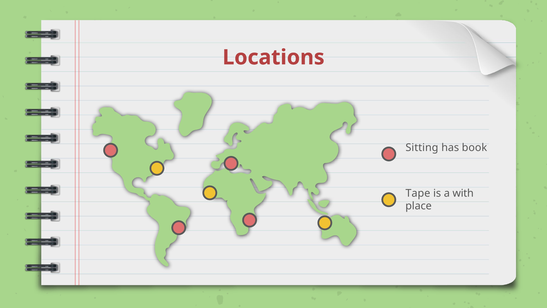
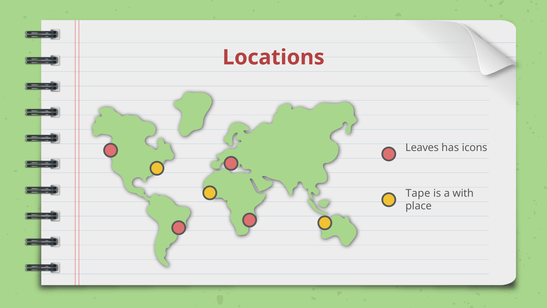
Sitting: Sitting -> Leaves (422, 148)
book: book -> icons (475, 148)
